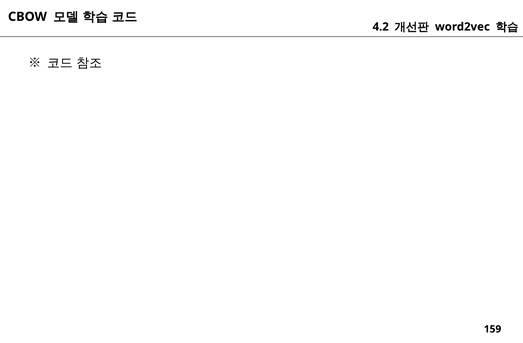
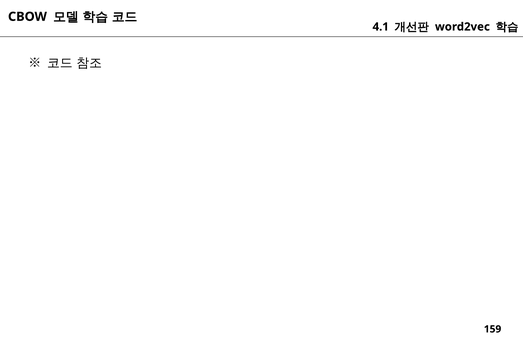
4.2: 4.2 -> 4.1 (381, 27)
